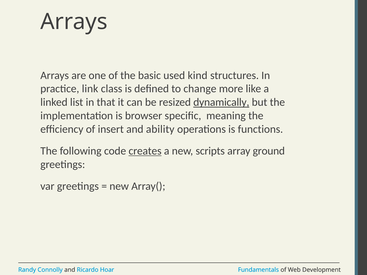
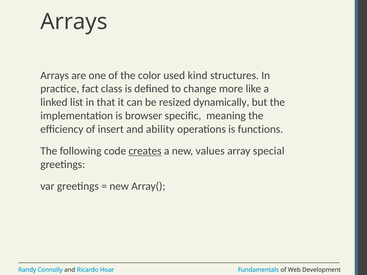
basic: basic -> color (149, 75)
link: link -> fact (90, 89)
dynamically underline: present -> none (221, 102)
scripts: scripts -> values (210, 151)
ground: ground -> special (269, 151)
